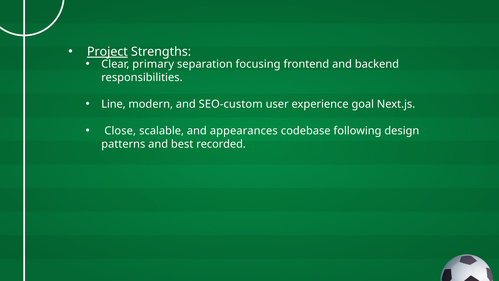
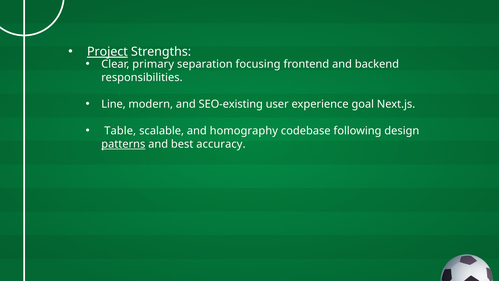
SEO-custom: SEO-custom -> SEO-existing (231, 104)
Close: Close -> Table (120, 131)
appearances: appearances -> homography (244, 131)
patterns underline: none -> present (123, 144)
recorded: recorded -> accuracy (221, 144)
